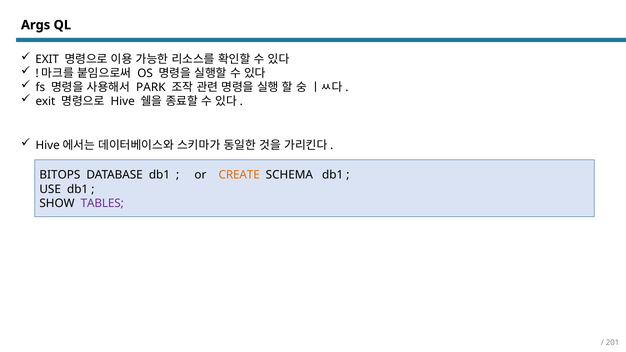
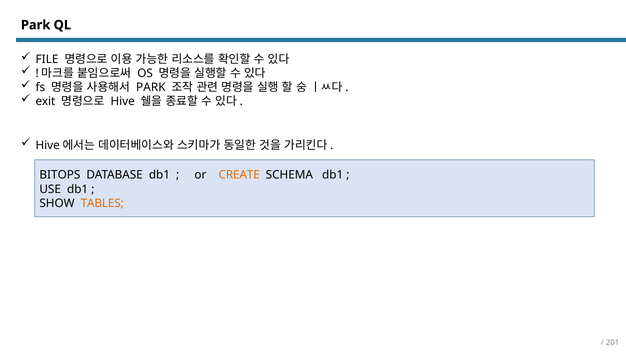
Args: Args -> Park (36, 25)
EXIT: EXIT -> FILE (47, 59)
TABLES colour: purple -> orange (102, 203)
